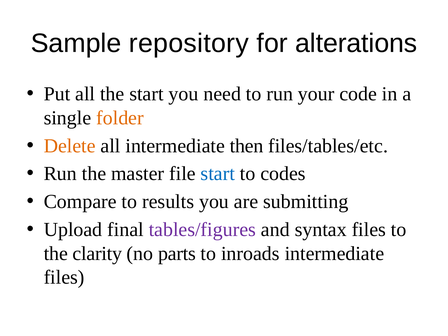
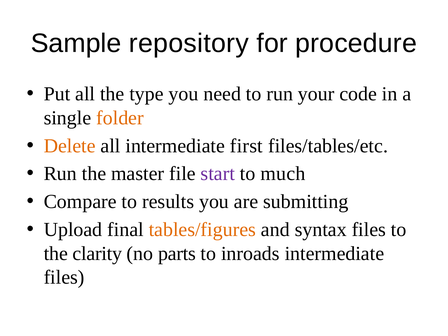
alterations: alterations -> procedure (356, 43)
the start: start -> type (146, 94)
then: then -> first (246, 146)
start colour: blue -> purple (218, 174)
codes: codes -> much (283, 174)
tables/figures colour: purple -> orange (202, 230)
